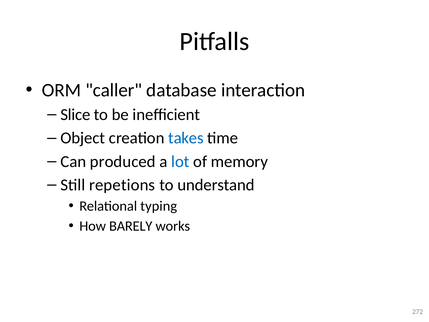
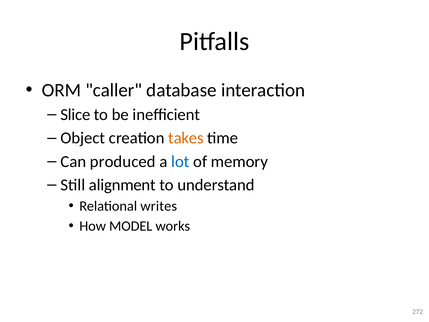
takes colour: blue -> orange (186, 138)
repetions: repetions -> alignment (122, 185)
typing: typing -> writes (159, 206)
BARELY: BARELY -> MODEL (131, 226)
